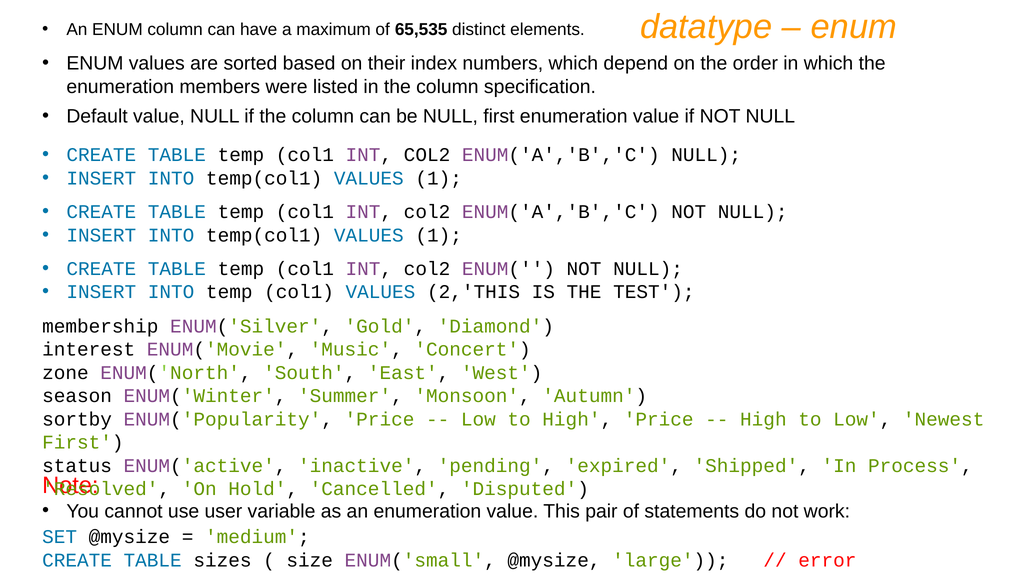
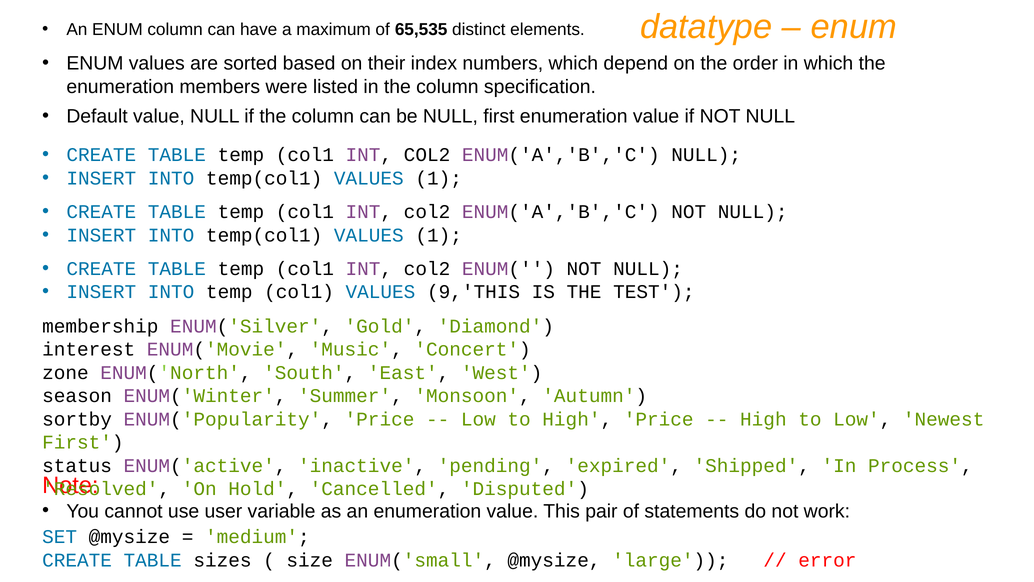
2,'THIS: 2,'THIS -> 9,'THIS (474, 292)
